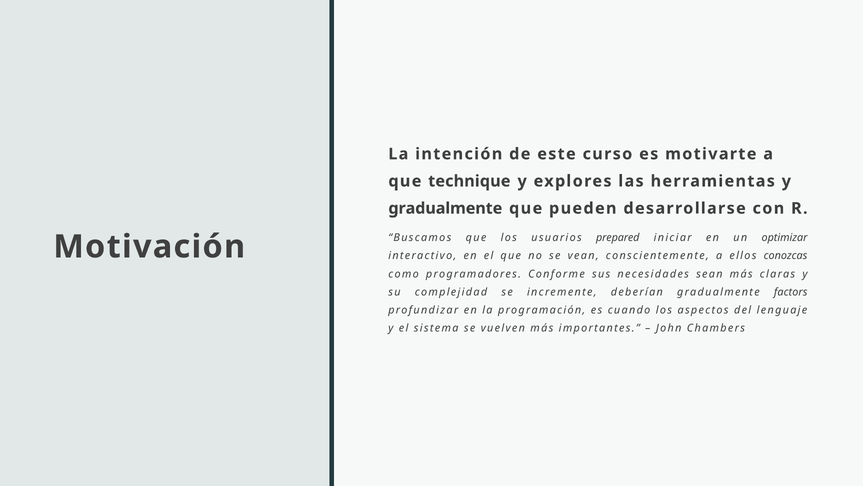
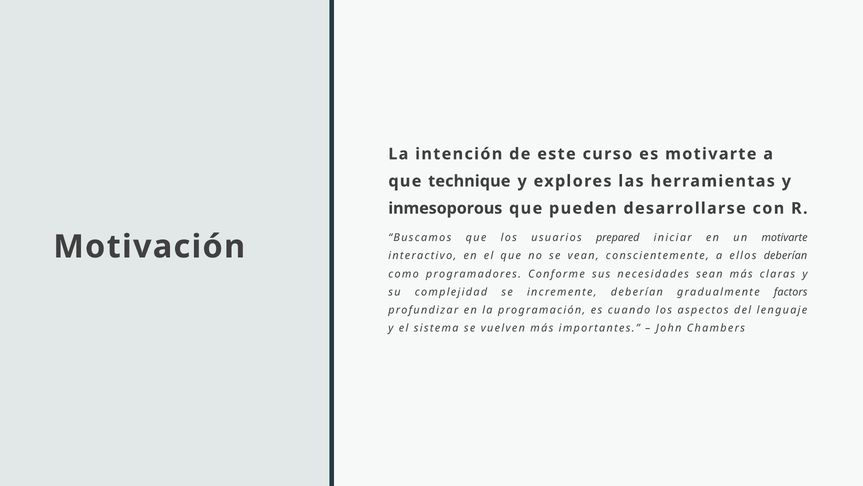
gradualmente: gradualmente -> inmesoporous (445, 208)
un optimizar: optimizar -> motivarte (785, 237)
ellos conozcas: conozcas -> deberían (785, 256)
